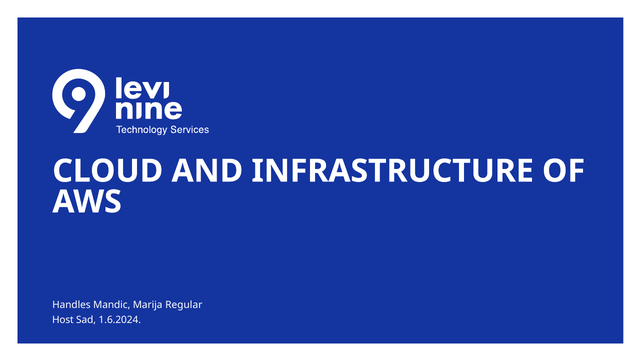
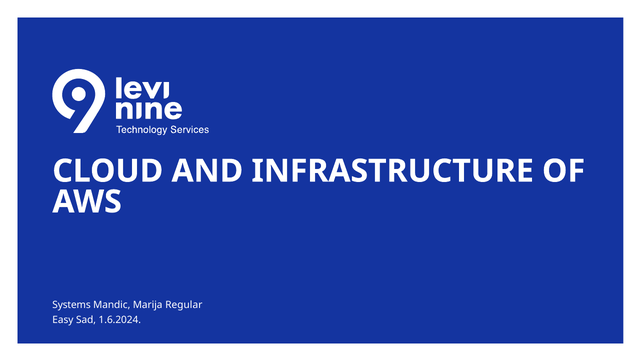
Handles: Handles -> Systems (72, 305)
Host: Host -> Easy (63, 319)
